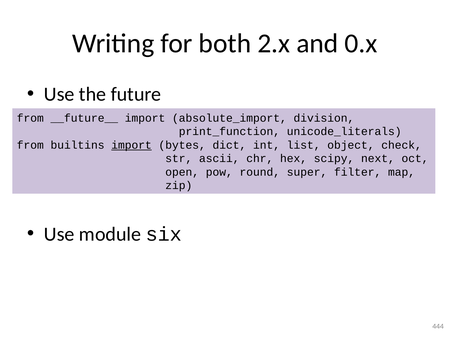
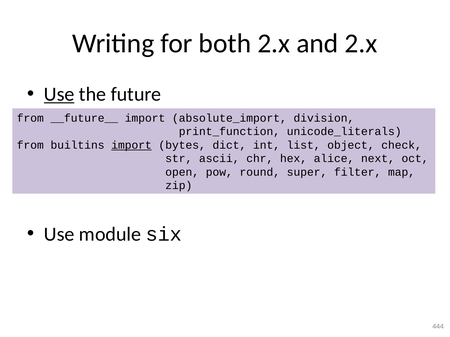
and 0.x: 0.x -> 2.x (361, 44)
Use underline: none -> present (59, 94)
scipy: scipy -> alice (334, 159)
